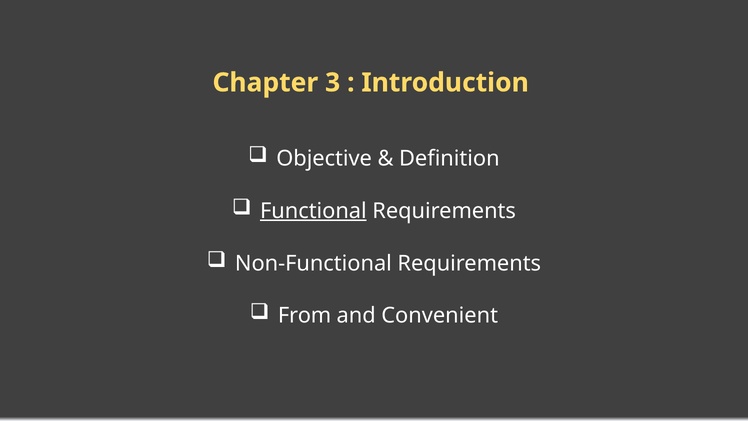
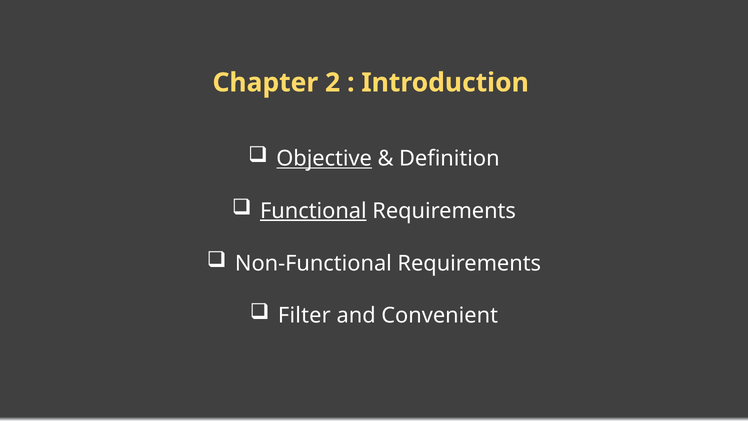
3: 3 -> 2 (333, 83)
Objective underline: none -> present (324, 158)
From: From -> Filter (304, 316)
